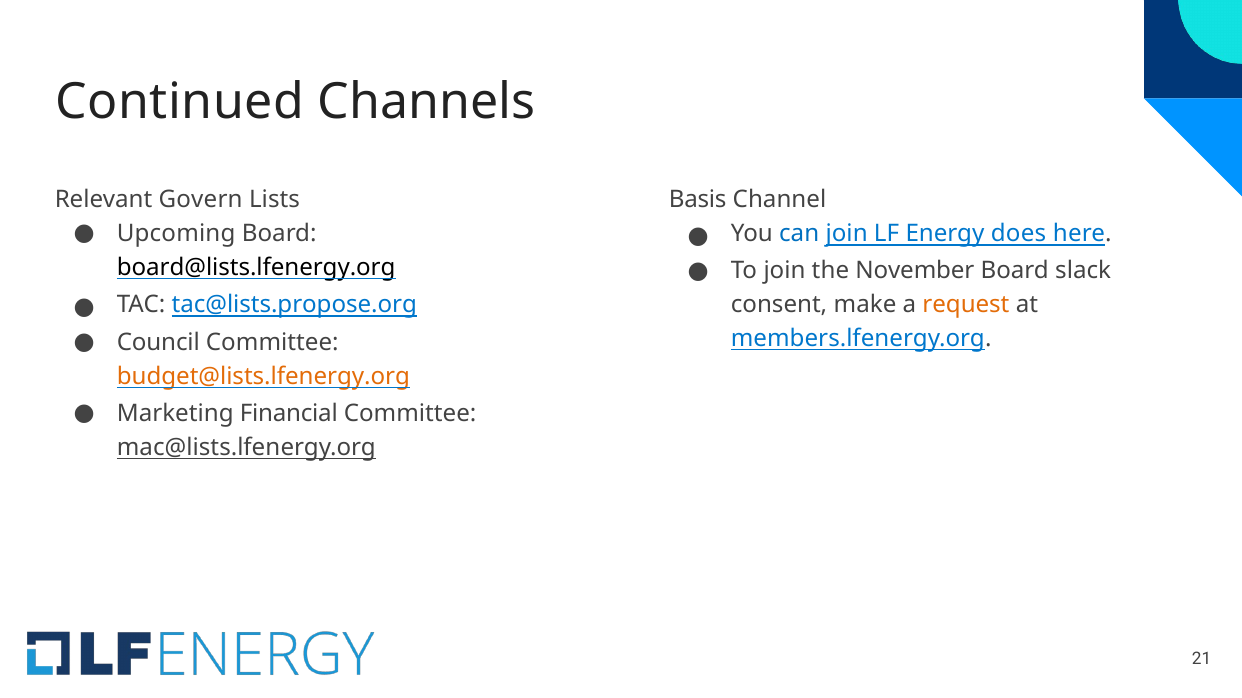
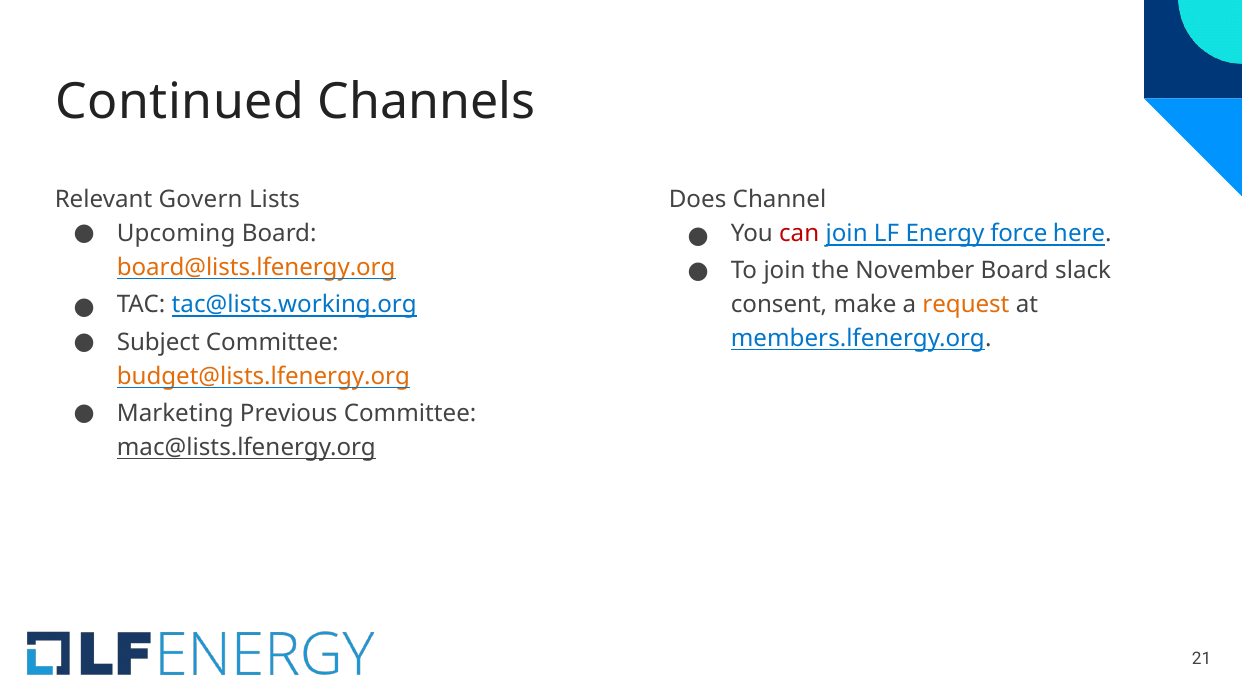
Basis: Basis -> Does (698, 200)
can colour: blue -> red (799, 234)
does: does -> force (1019, 234)
board@lists.lfenergy.org colour: black -> orange (256, 267)
tac@lists.propose.org: tac@lists.propose.org -> tac@lists.working.org (294, 305)
Council: Council -> Subject (158, 342)
Financial: Financial -> Previous (289, 414)
